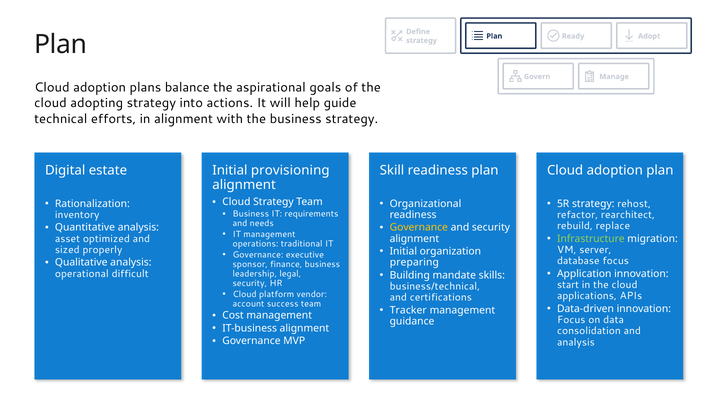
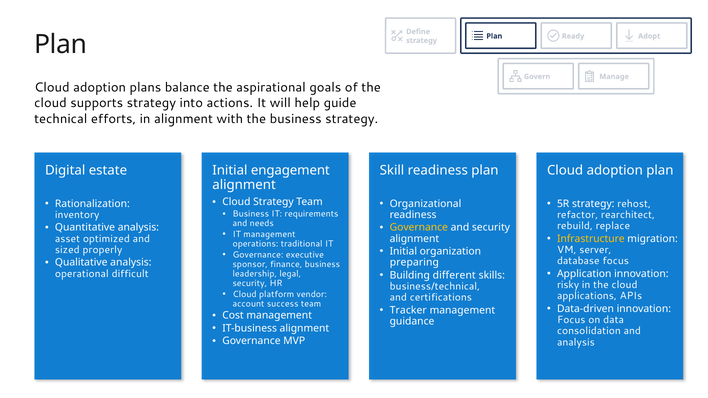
adopting: adopting -> supports (97, 103)
provisioning: provisioning -> engagement (290, 170)
Infrastructure colour: light green -> yellow (591, 239)
mandate: mandate -> different (454, 275)
start: start -> risky (568, 285)
